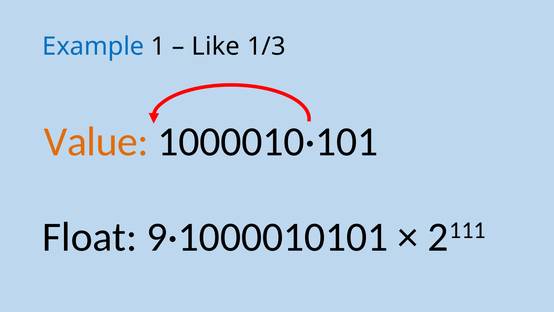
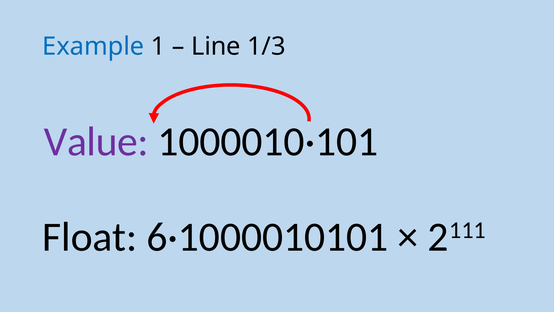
Like: Like -> Line (216, 47)
Value colour: orange -> purple (96, 141)
9·1000010101: 9·1000010101 -> 6·1000010101 (267, 237)
